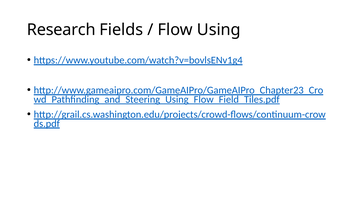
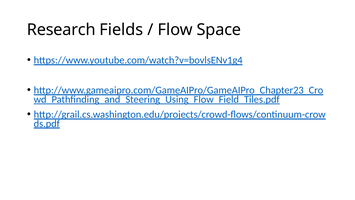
Using: Using -> Space (219, 30)
